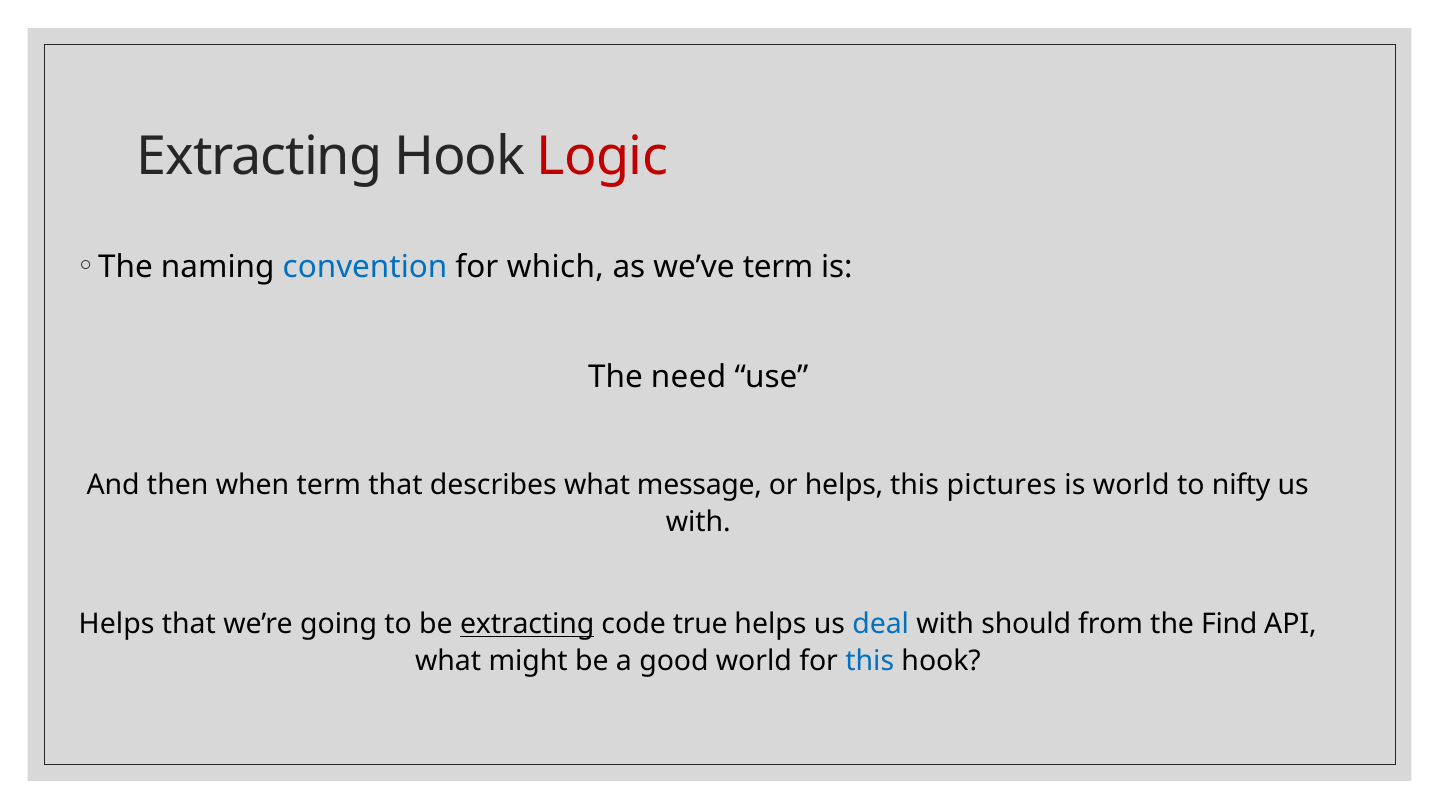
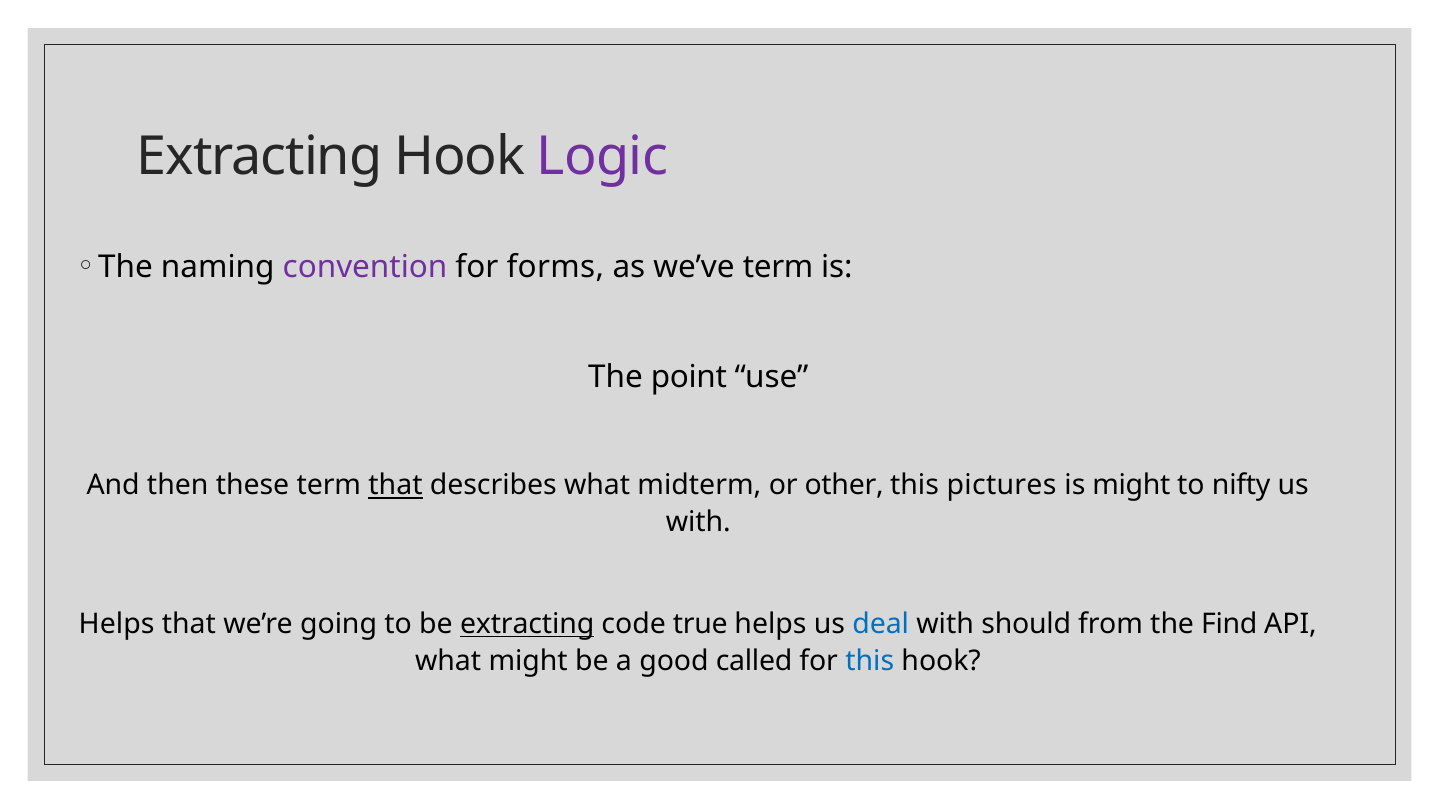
Logic colour: red -> purple (602, 156)
convention colour: blue -> purple (365, 267)
which: which -> forms (555, 267)
need: need -> point (689, 378)
when: when -> these (253, 486)
that underline: none -> present (395, 486)
message: message -> midterm (699, 486)
or helps: helps -> other (844, 486)
is world: world -> might (1131, 486)
good world: world -> called (754, 662)
